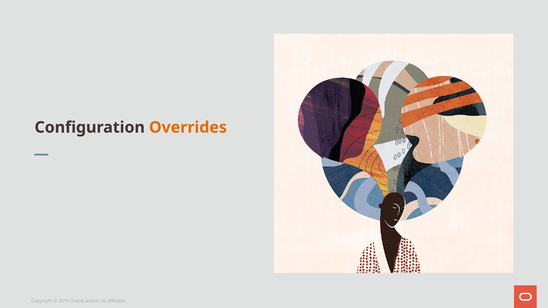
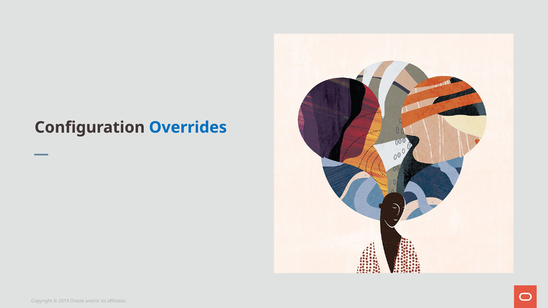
Overrides colour: orange -> blue (188, 127)
